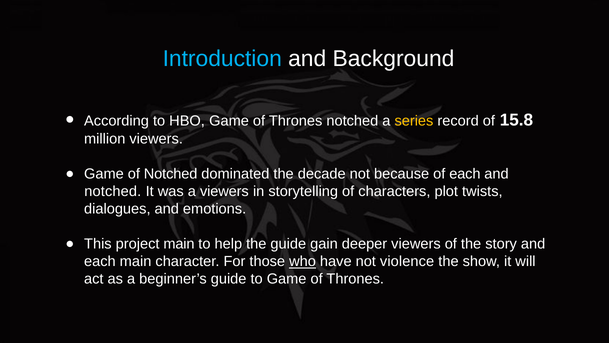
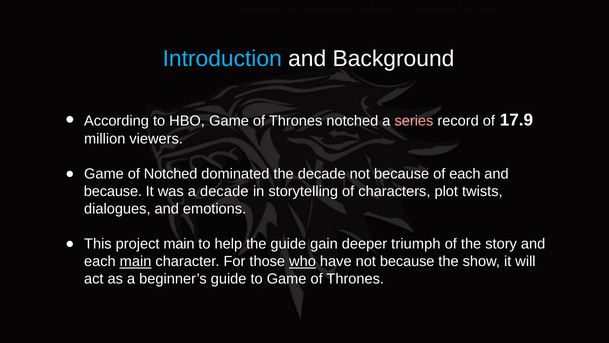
series colour: yellow -> pink (414, 121)
15.8: 15.8 -> 17.9 (516, 120)
notched: notched -> because (113, 191)
a viewers: viewers -> decade (224, 191)
deeper viewers: viewers -> triumph (416, 244)
main underline: none -> present (136, 261)
have not violence: violence -> because (407, 261)
